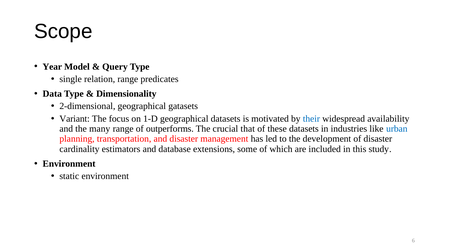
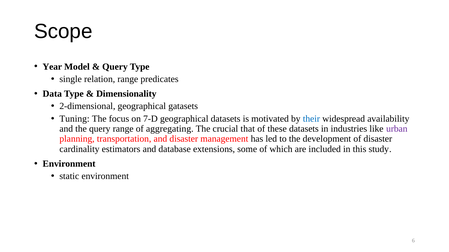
Variant: Variant -> Tuning (75, 119)
1-D: 1-D -> 7-D (150, 119)
the many: many -> query (100, 129)
outperforms: outperforms -> aggregating (170, 129)
urban colour: blue -> purple (397, 129)
